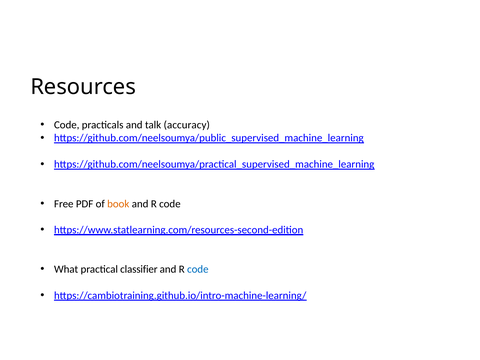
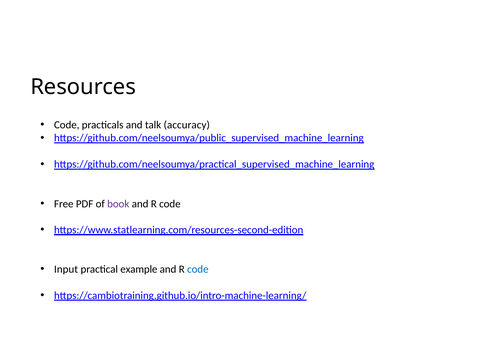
book colour: orange -> purple (118, 204)
What: What -> Input (66, 269)
classifier: classifier -> example (139, 269)
